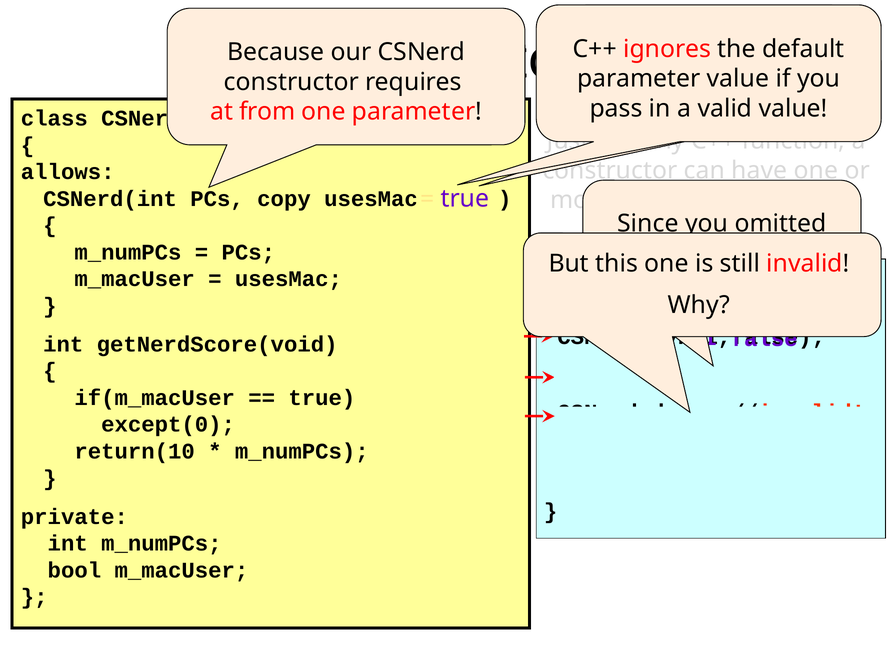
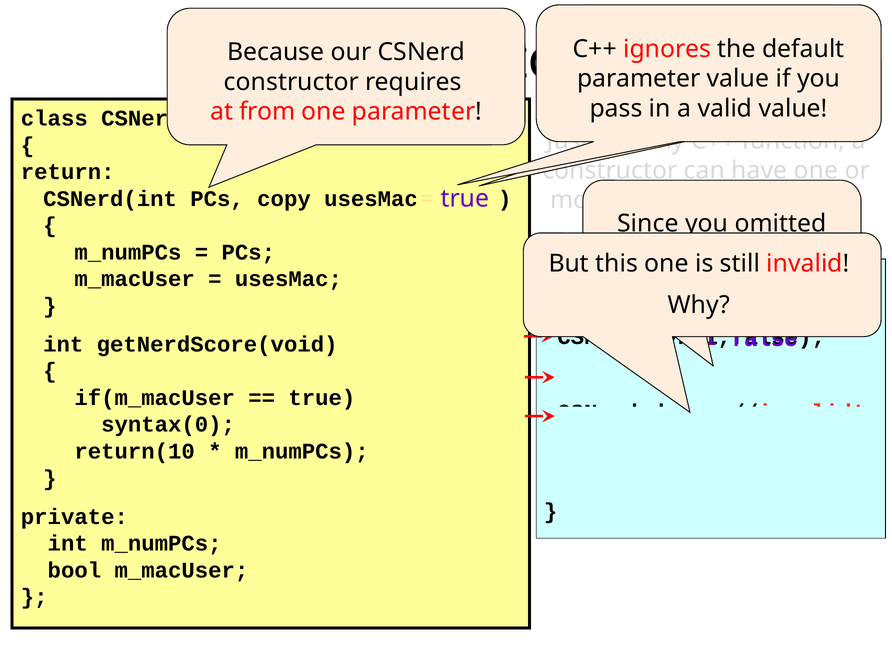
allows: allows -> return (68, 172)
except(0: except(0 -> syntax(0 (168, 425)
